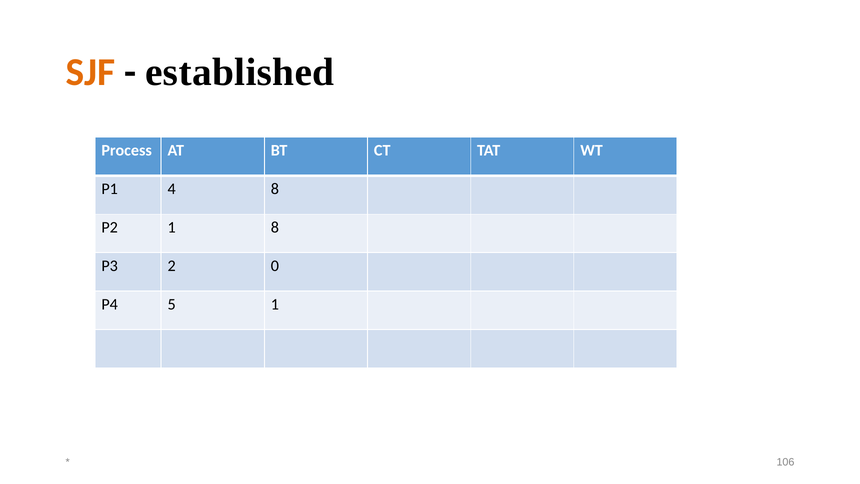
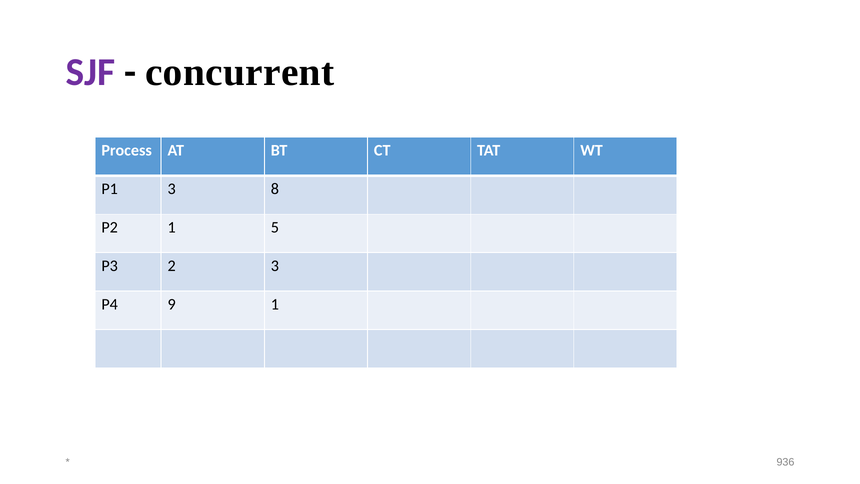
SJF colour: orange -> purple (90, 72)
established: established -> concurrent (240, 72)
P1 4: 4 -> 3 (172, 189)
1 8: 8 -> 5 (275, 227)
2 0: 0 -> 3 (275, 266)
5: 5 -> 9 (172, 304)
106: 106 -> 936 (785, 462)
